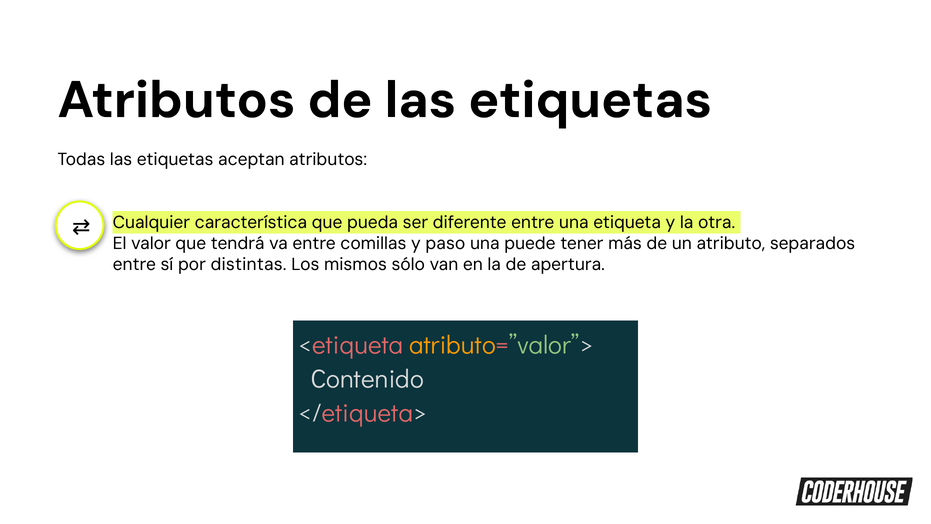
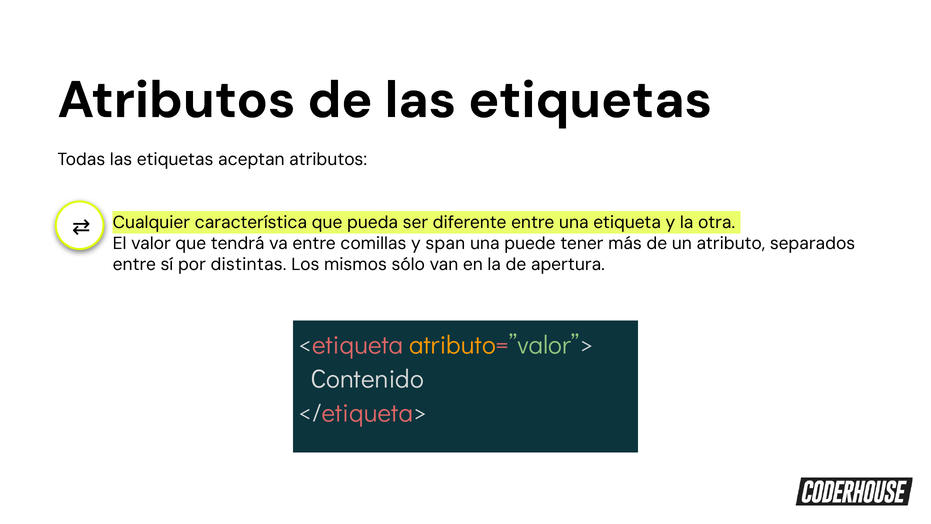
paso: paso -> span (445, 243)
